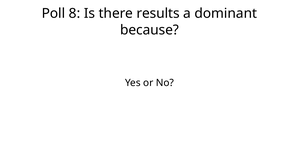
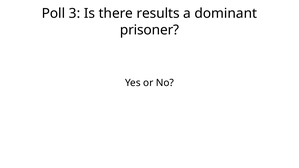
8: 8 -> 3 (75, 13)
because: because -> prisoner (150, 30)
